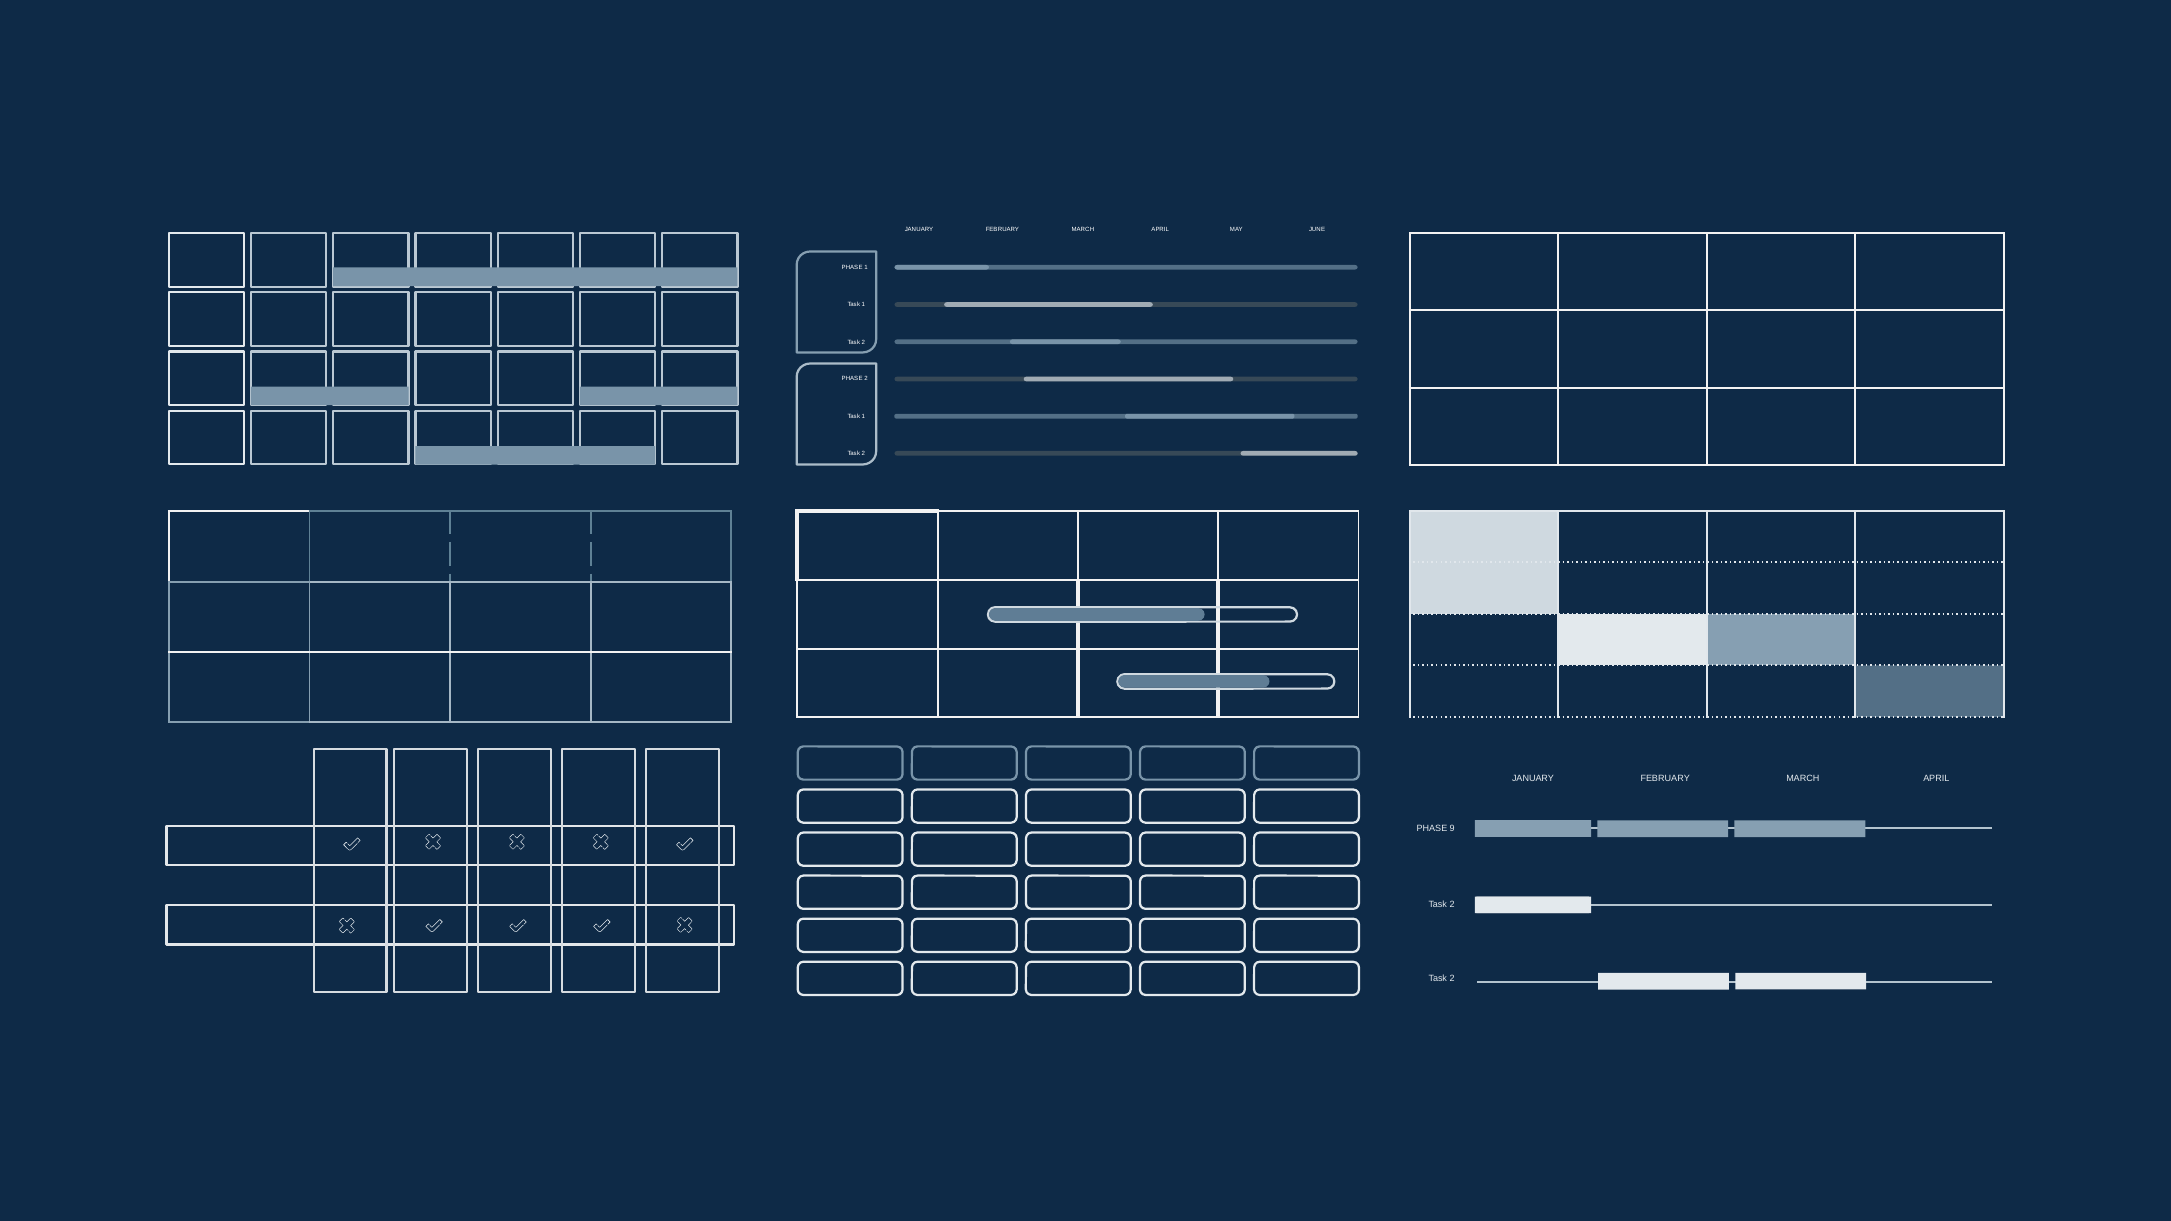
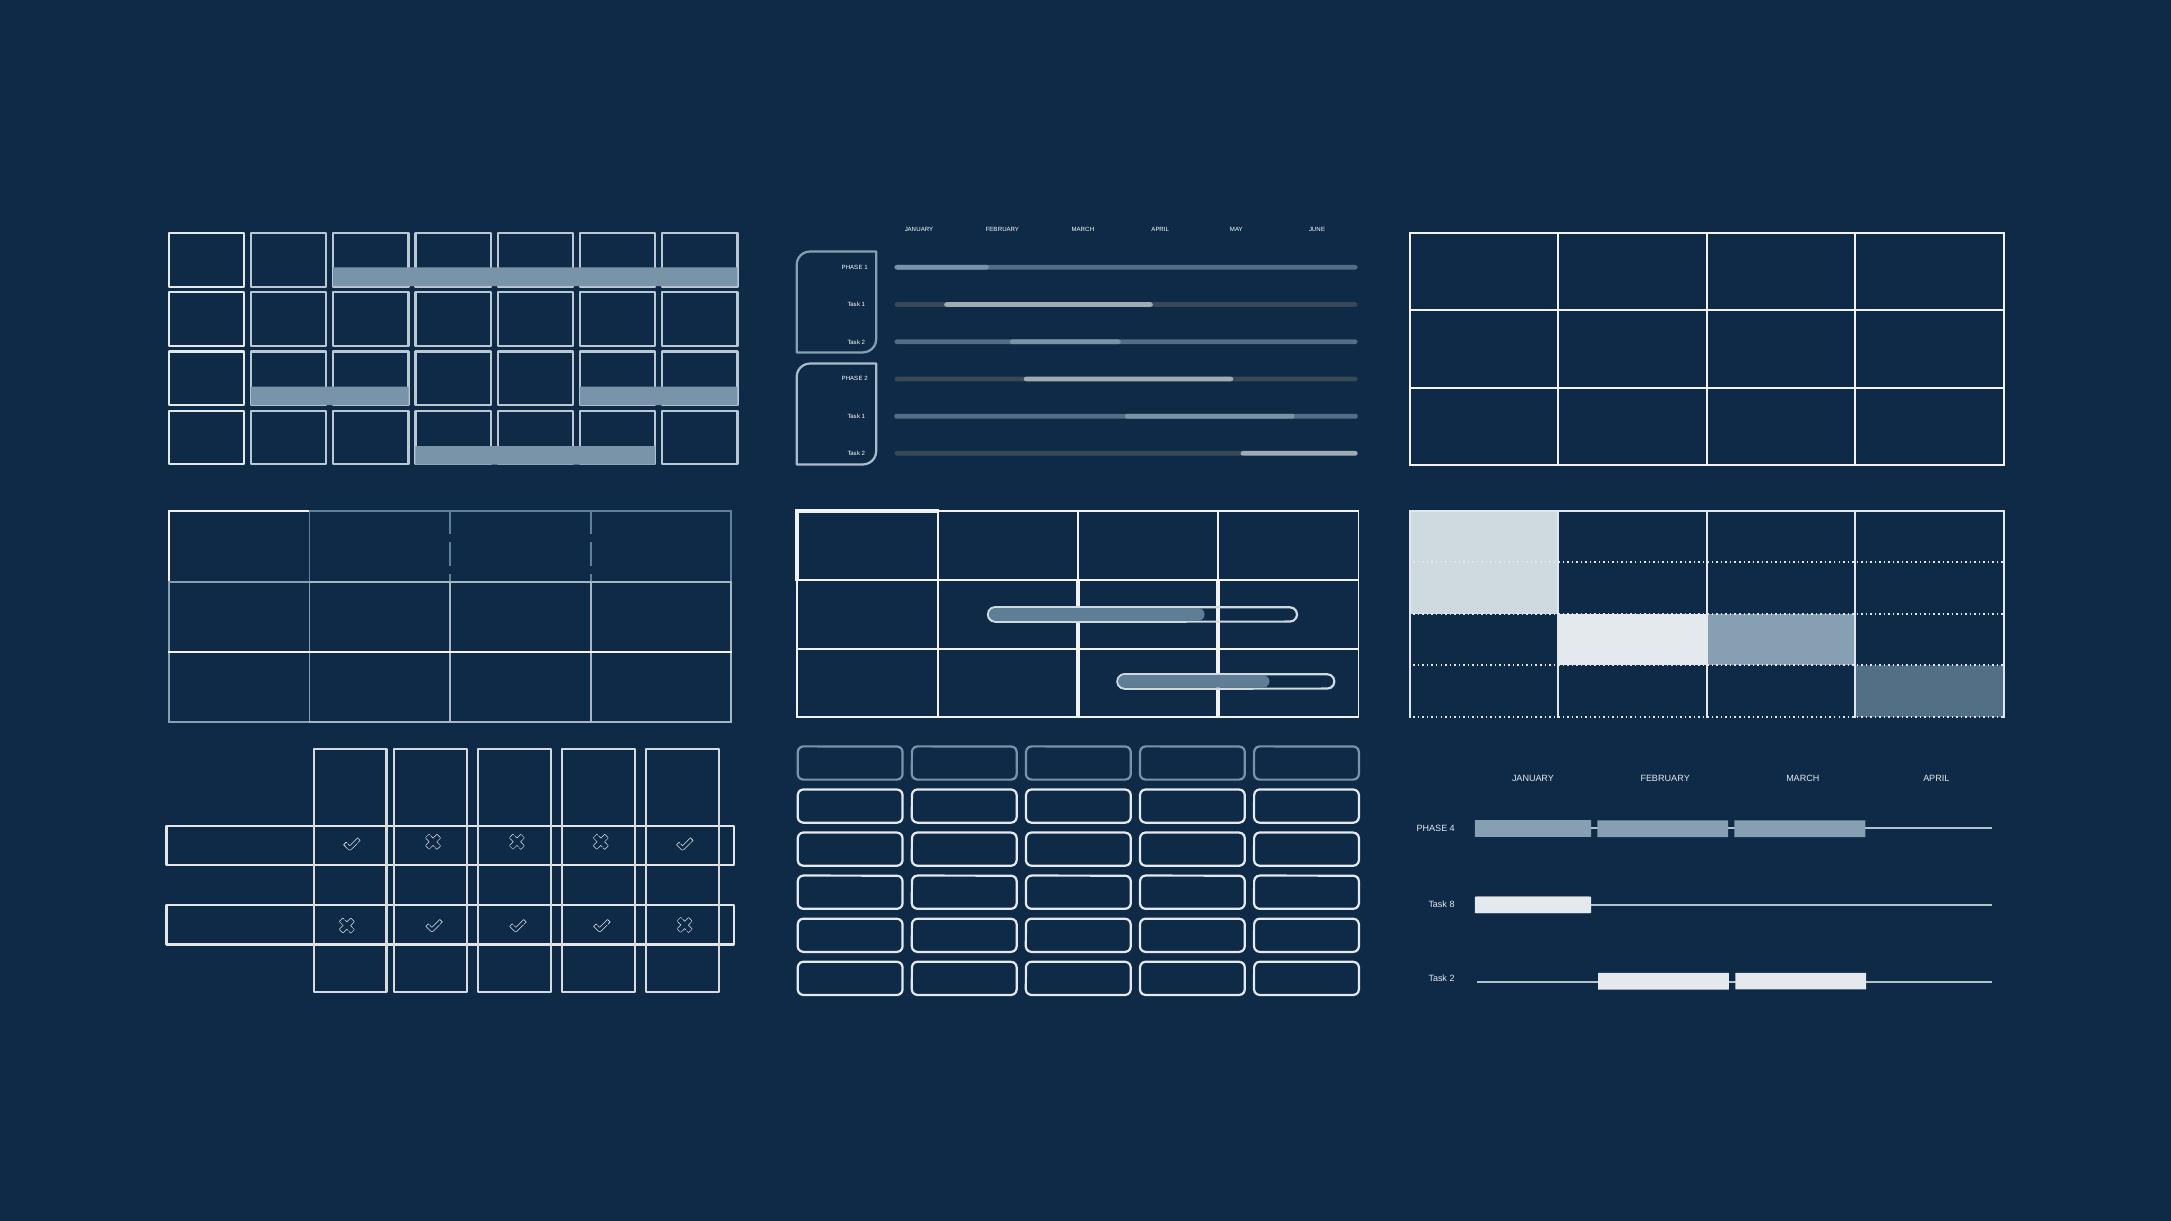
9: 9 -> 4 (1452, 829)
2: 2 -> 8 (1452, 904)
